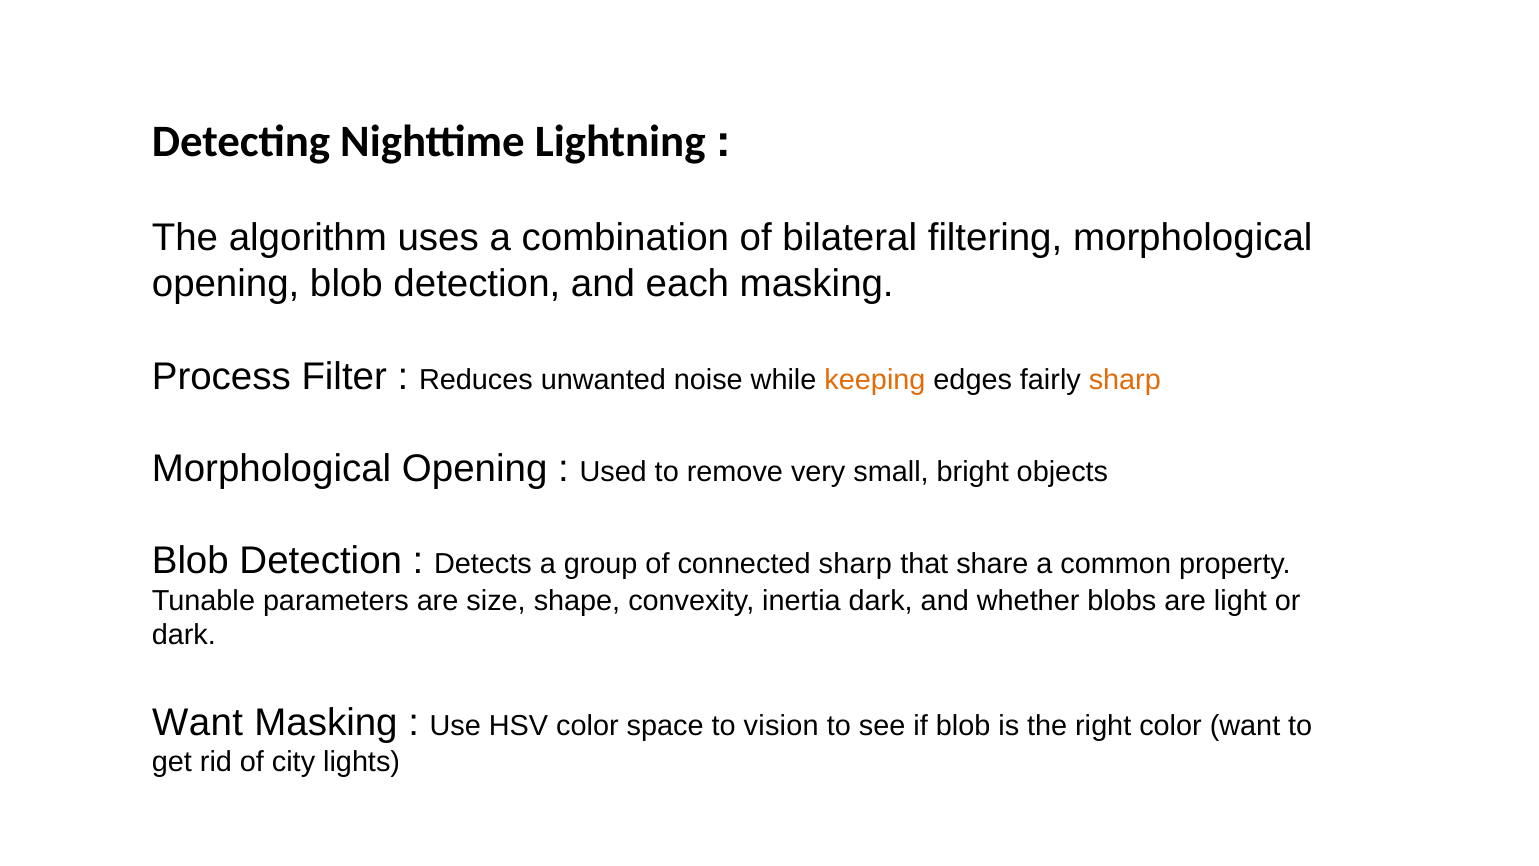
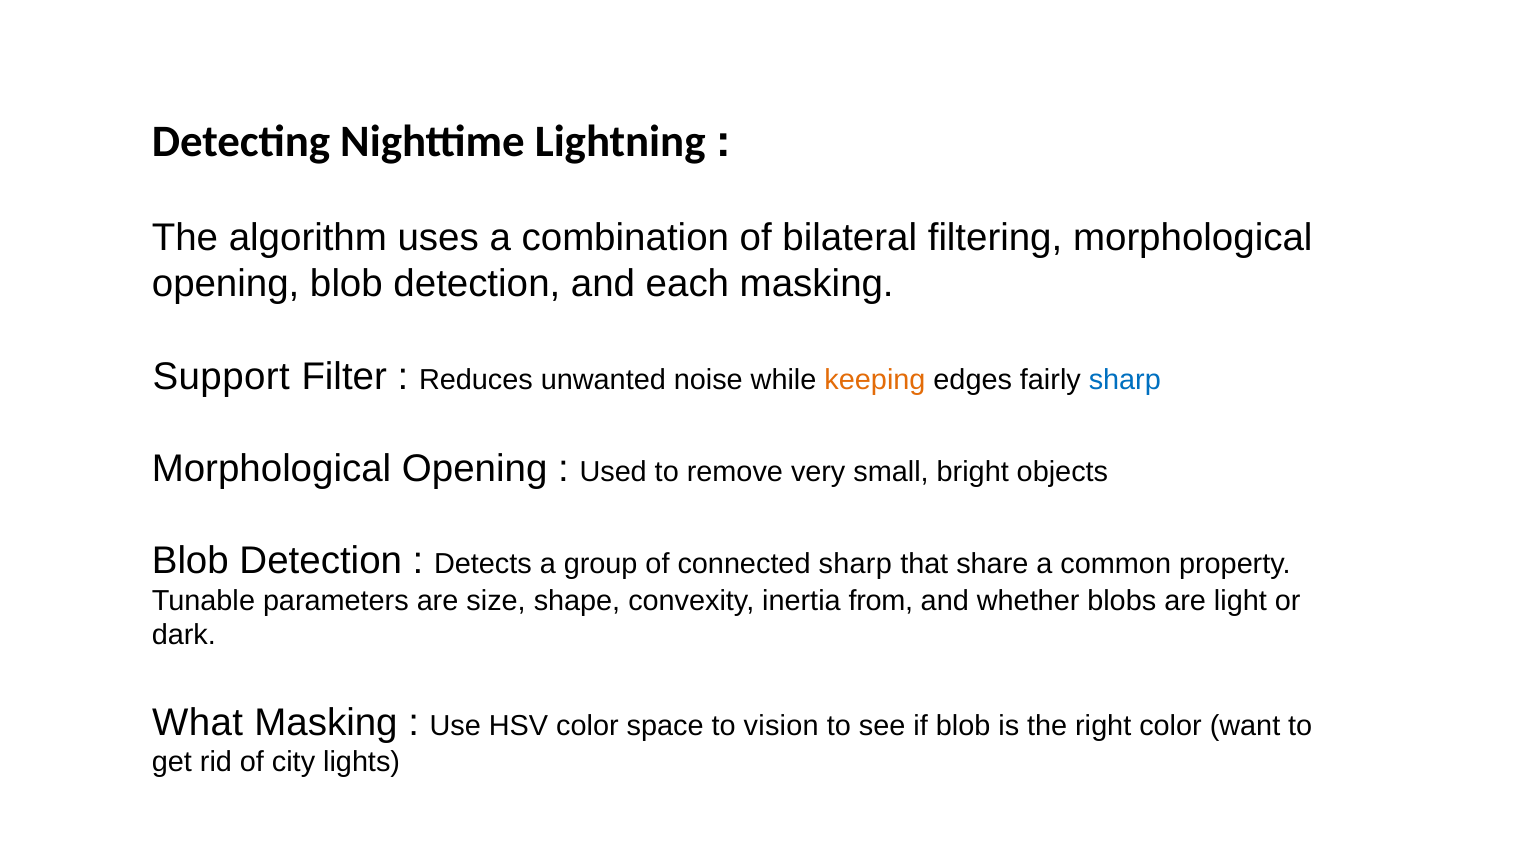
Process: Process -> Support (221, 376)
sharp colour: orange -> blue (1125, 379)
inertia dark: dark -> from (881, 601)
Want: Want -> What (198, 722)
